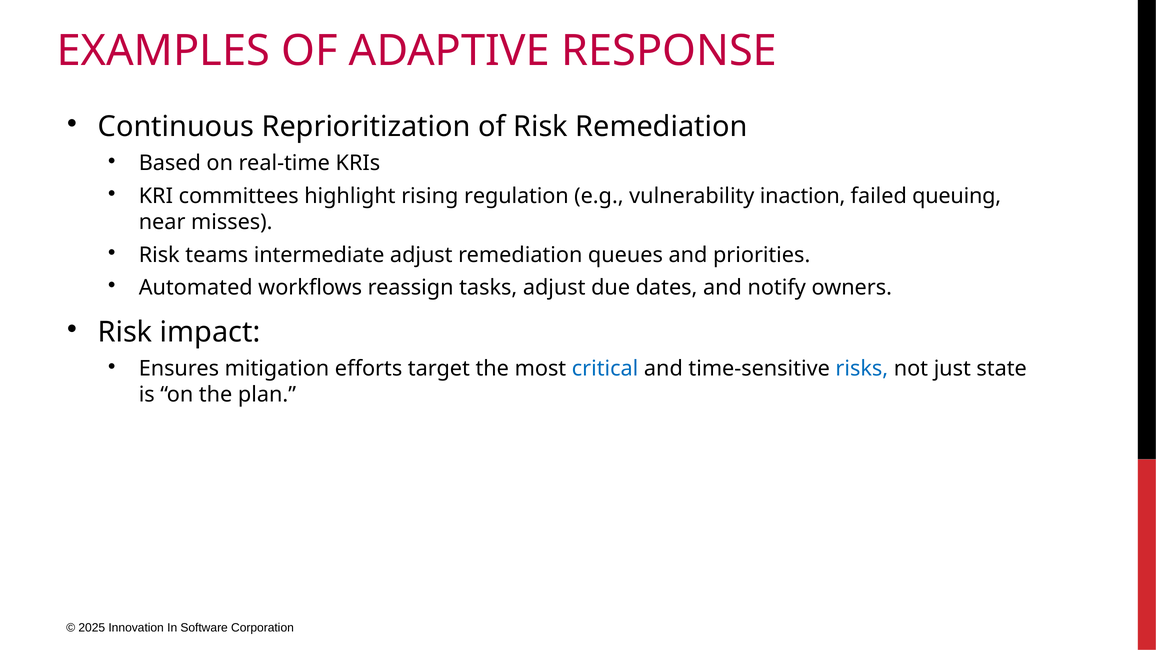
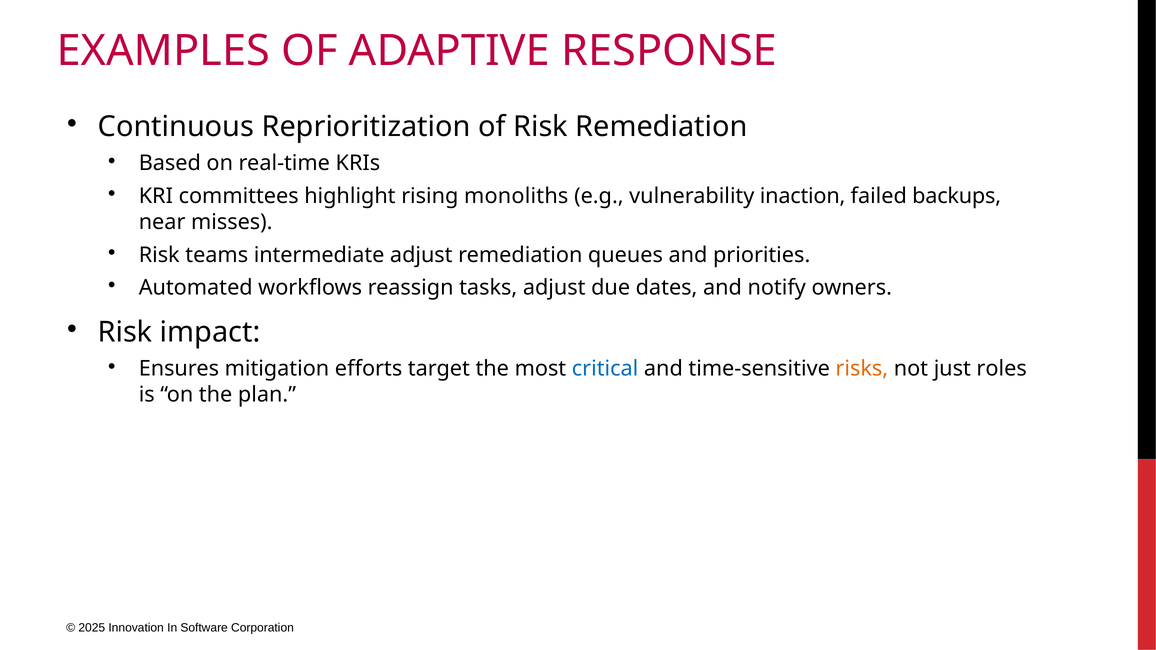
regulation: regulation -> monoliths (516, 196)
queuing: queuing -> backups (957, 196)
risks colour: blue -> orange (862, 369)
state: state -> roles (1002, 369)
